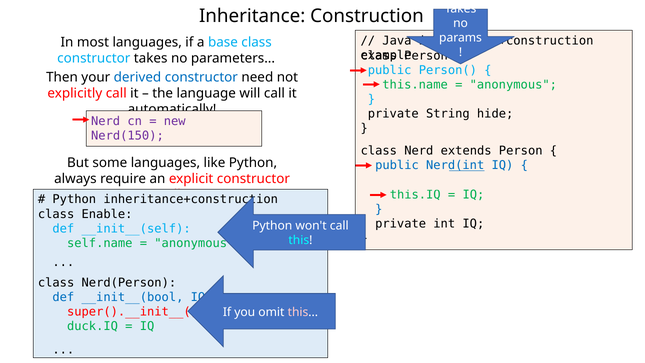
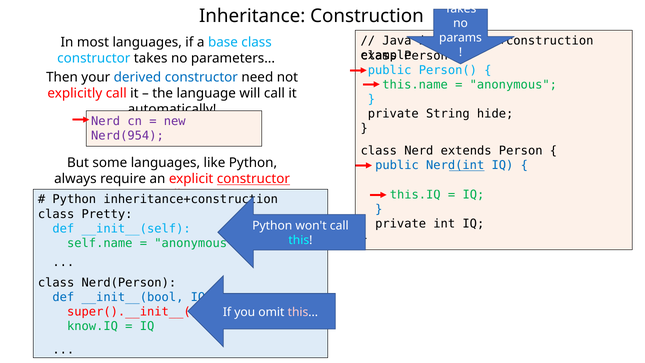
Nerd(150: Nerd(150 -> Nerd(954 (127, 135)
constructor underline: none -> present (253, 179)
Enable: Enable -> Pretty (107, 214)
duck.IQ: duck.IQ -> know.IQ (93, 326)
